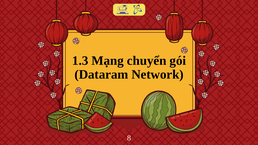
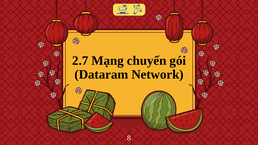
1.3: 1.3 -> 2.7 (80, 61)
